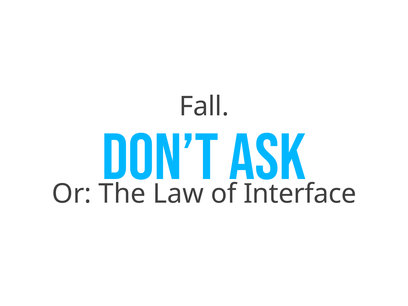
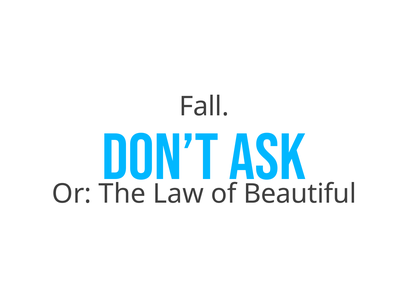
Interface: Interface -> Beautiful (300, 194)
